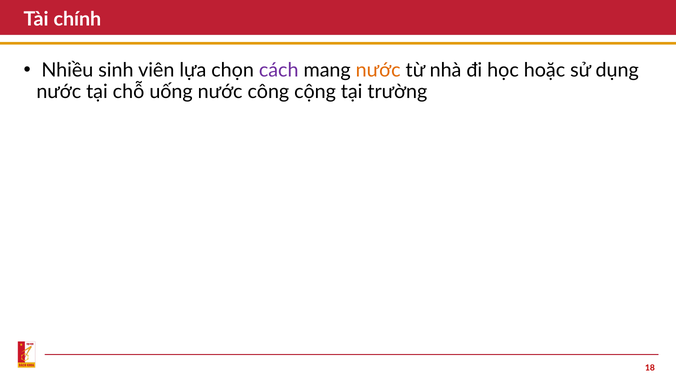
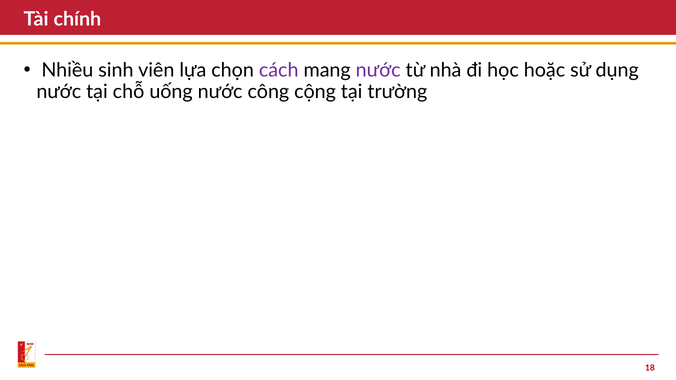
nước colour: orange -> purple (378, 70)
